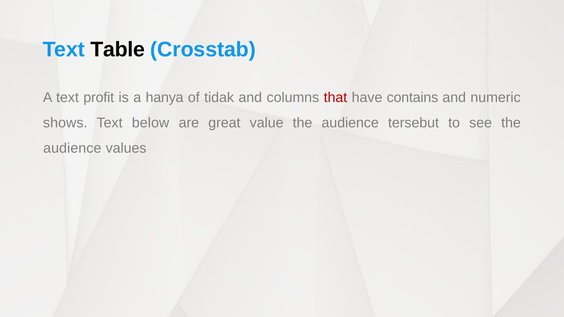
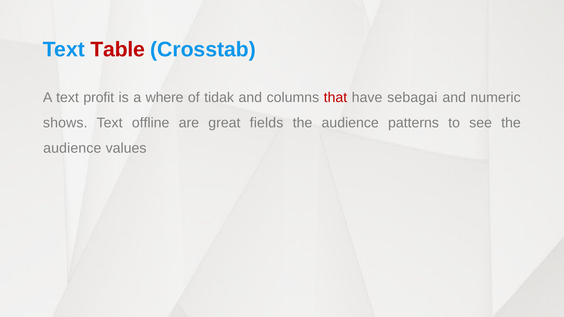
Table colour: black -> red (118, 50)
hanya: hanya -> where (165, 98)
contains: contains -> sebagai (412, 98)
below: below -> offline (151, 123)
value: value -> fields (267, 123)
tersebut: tersebut -> patterns (413, 123)
